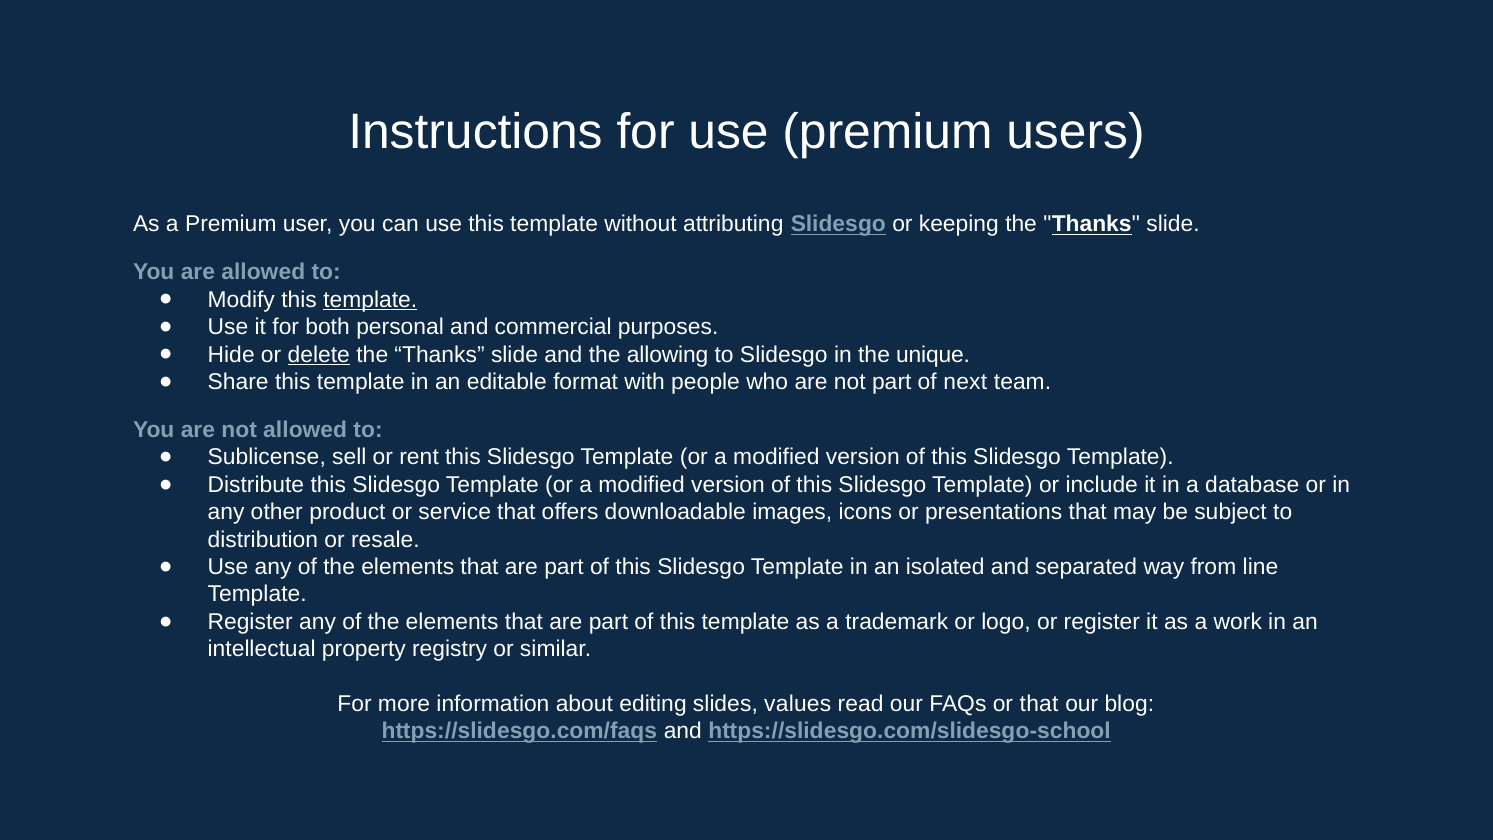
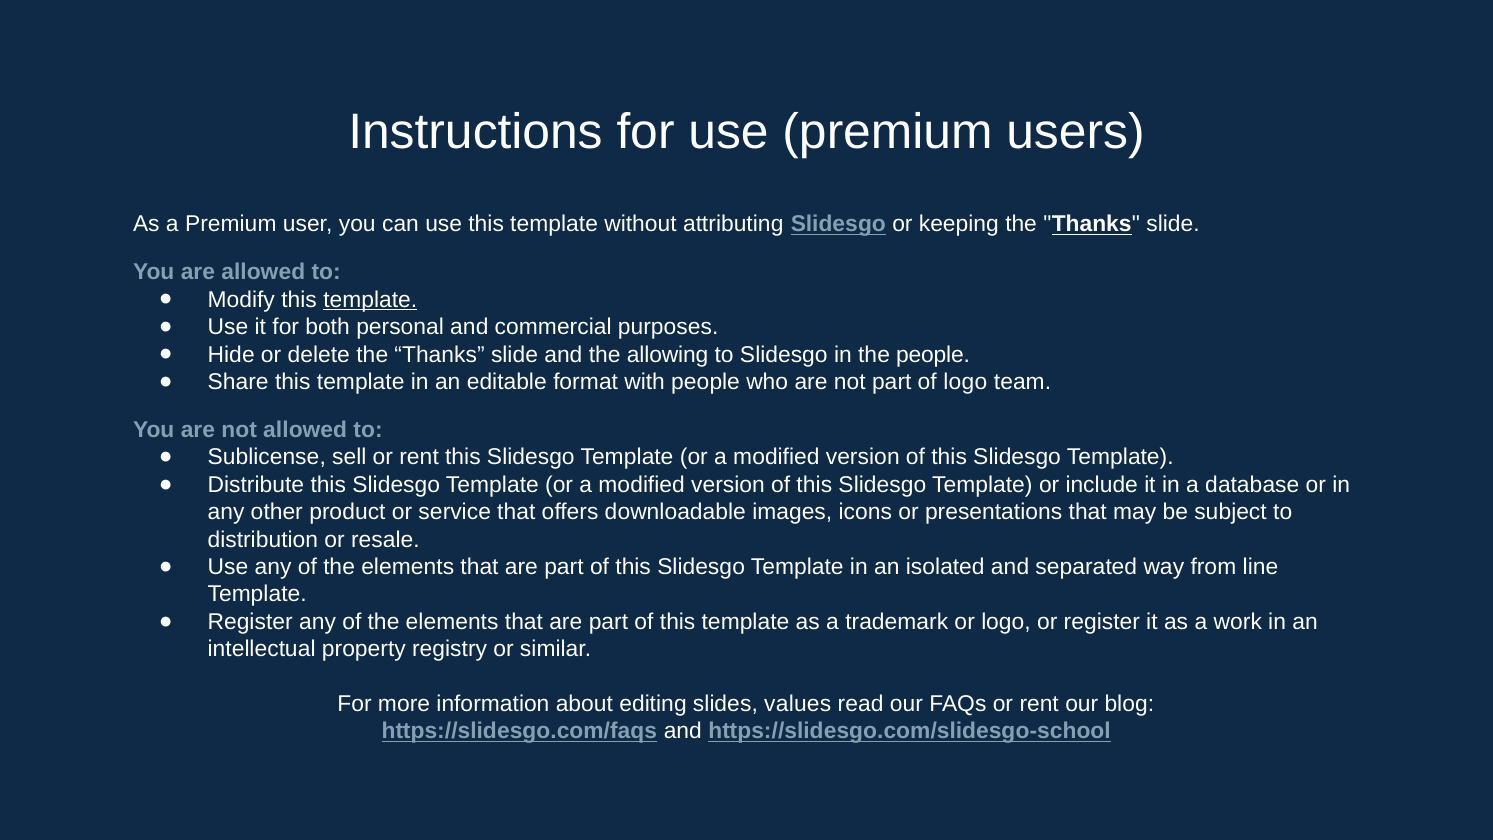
delete underline: present -> none (319, 354)
the unique: unique -> people (933, 354)
of next: next -> logo (965, 382)
FAQs or that: that -> rent (1039, 704)
